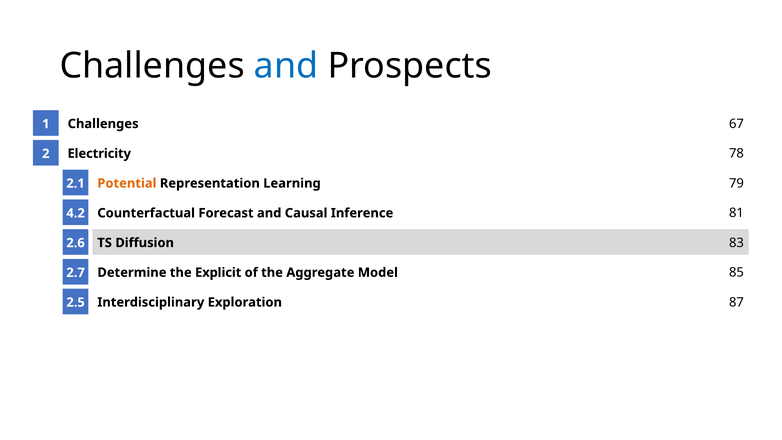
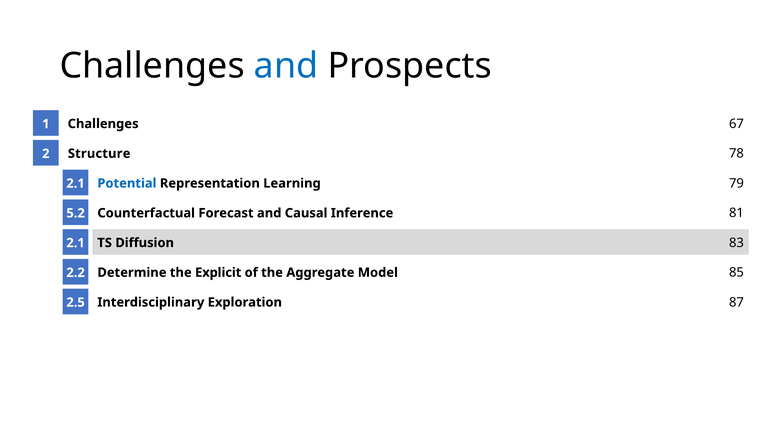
Electricity: Electricity -> Structure (99, 154)
Potential colour: orange -> blue (127, 183)
4.2: 4.2 -> 5.2 (76, 213)
2.6: 2.6 -> 2.1 (76, 243)
2.7: 2.7 -> 2.2 (76, 273)
